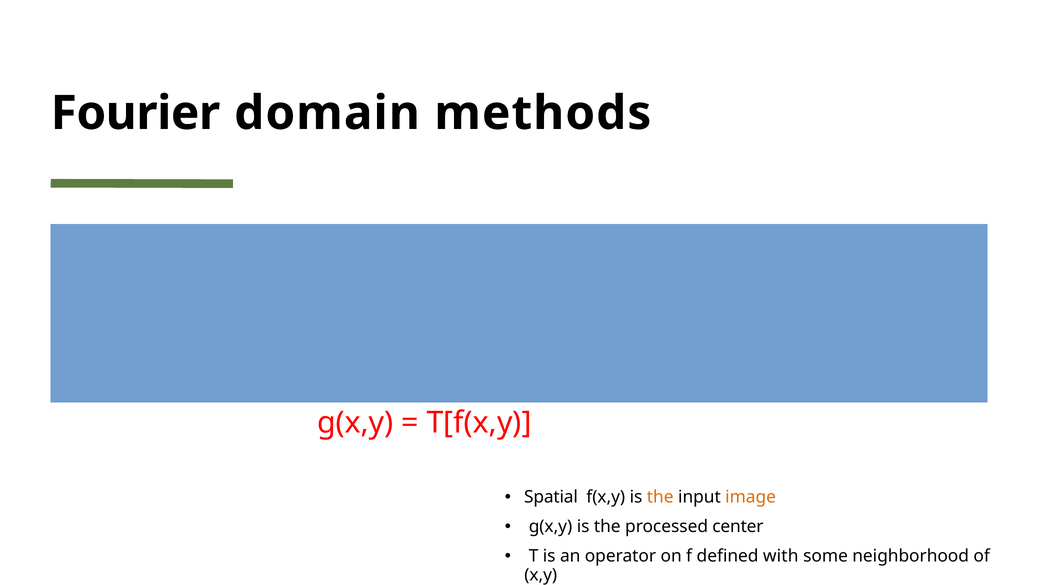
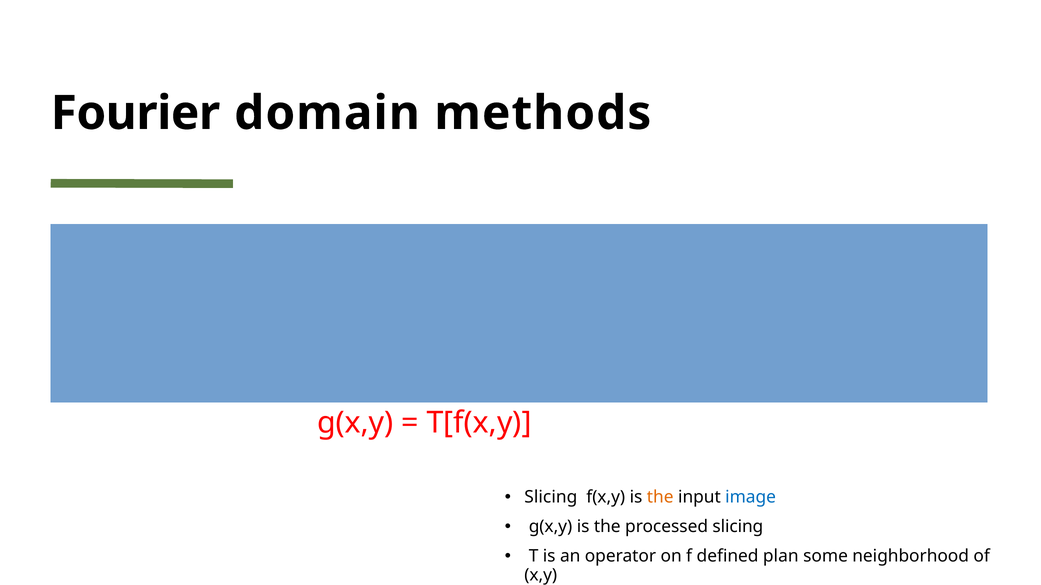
Spatial: Spatial -> Slicing (551, 498)
image colour: orange -> blue (751, 498)
processed center: center -> slicing (738, 527)
with: with -> plan (781, 557)
